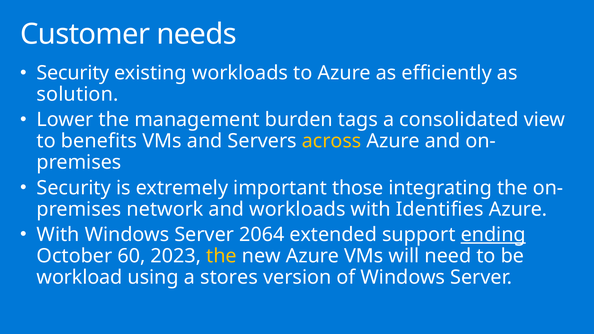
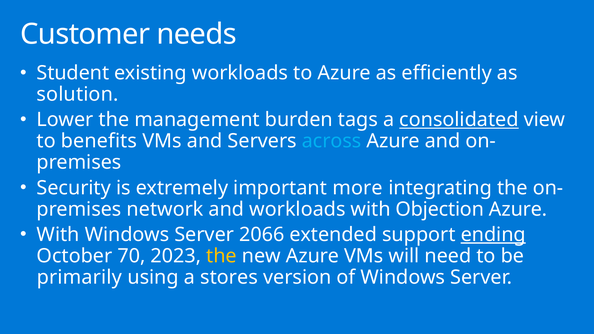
Security: Security -> Student (73, 73)
consolidated underline: none -> present (459, 120)
across colour: yellow -> light blue (332, 141)
those: those -> more (358, 188)
Identifies: Identifies -> Objection (440, 209)
2064: 2064 -> 2066 (262, 235)
60: 60 -> 70 (131, 256)
workload: workload -> primarily (79, 277)
